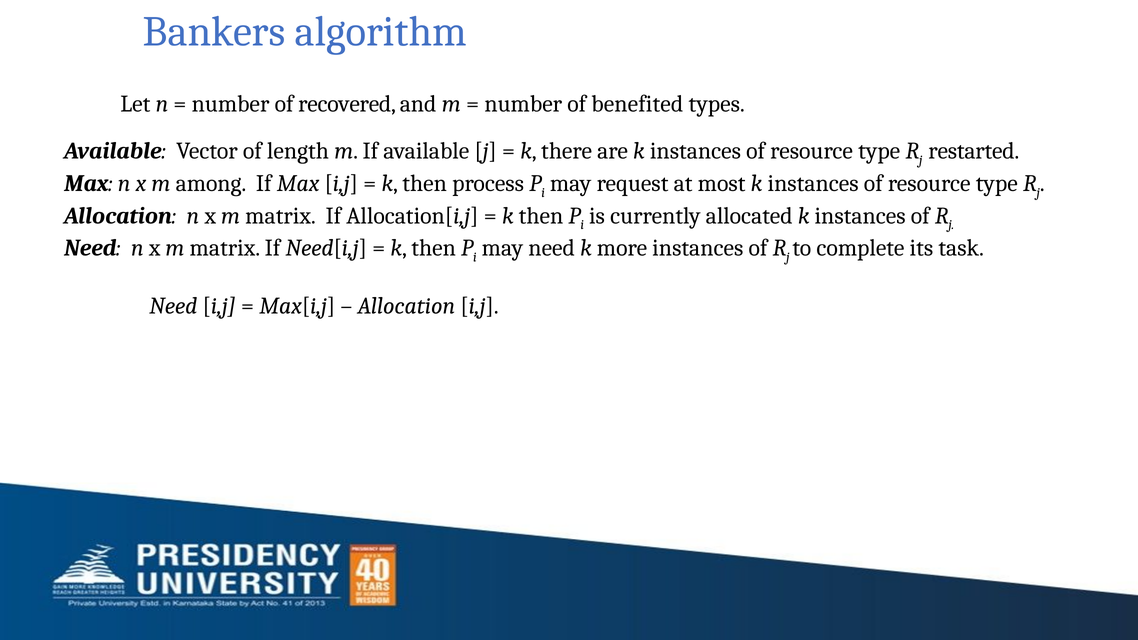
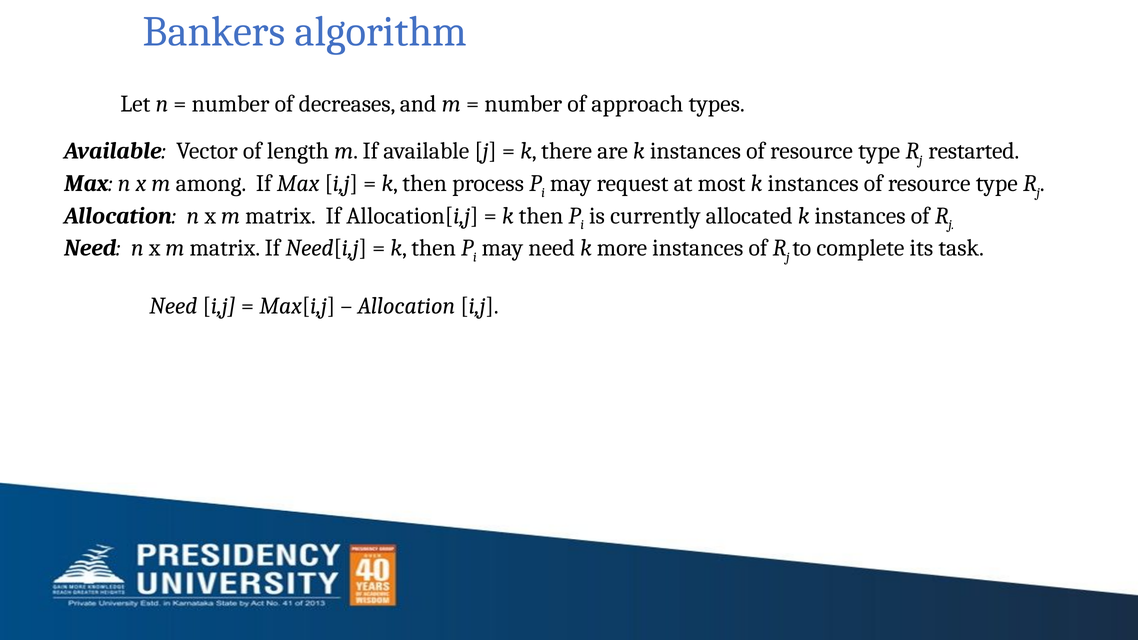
recovered: recovered -> decreases (347, 104)
benefited: benefited -> approach (637, 104)
